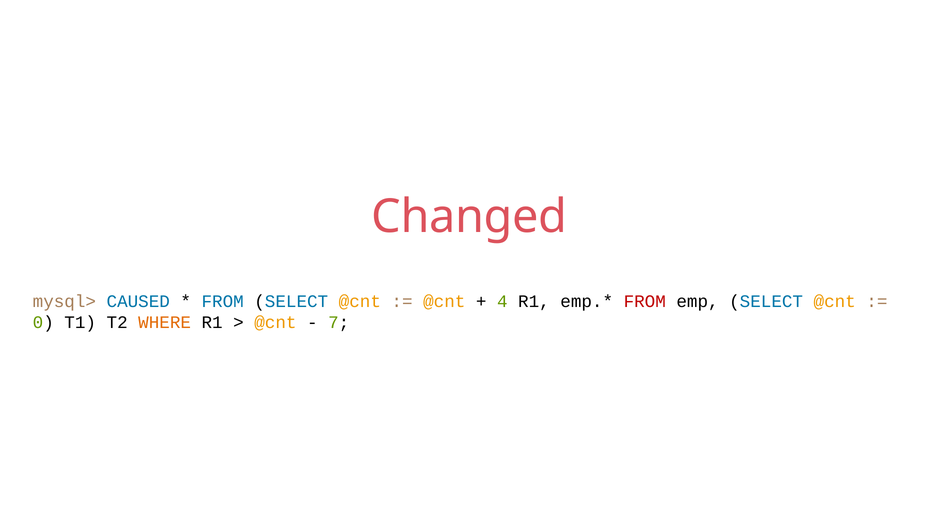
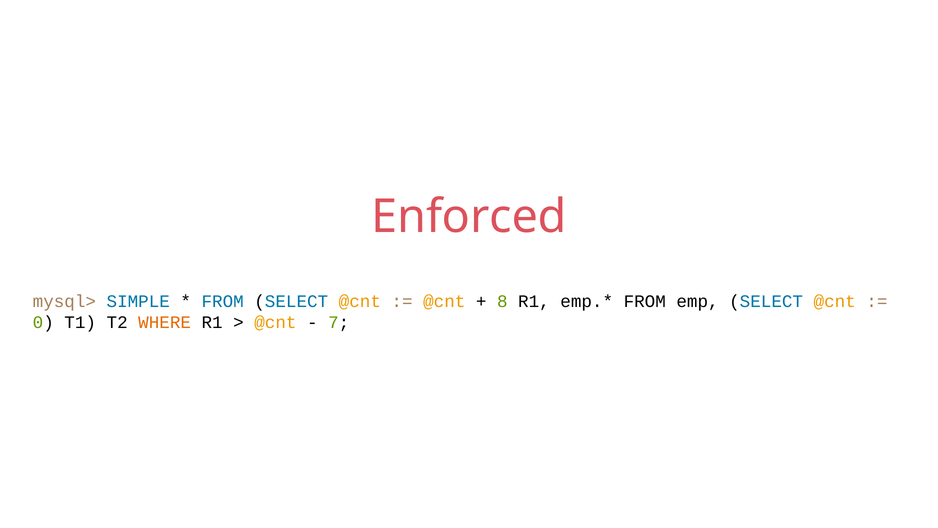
Changed: Changed -> Enforced (469, 217)
CAUSED: CAUSED -> SIMPLE (138, 301)
4: 4 -> 8 (502, 301)
FROM colour: red -> black (645, 301)
